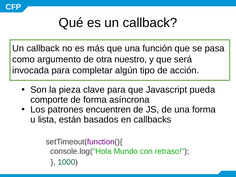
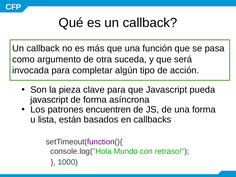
nuestro: nuestro -> suceda (131, 59)
comporte: comporte -> javascript (49, 100)
